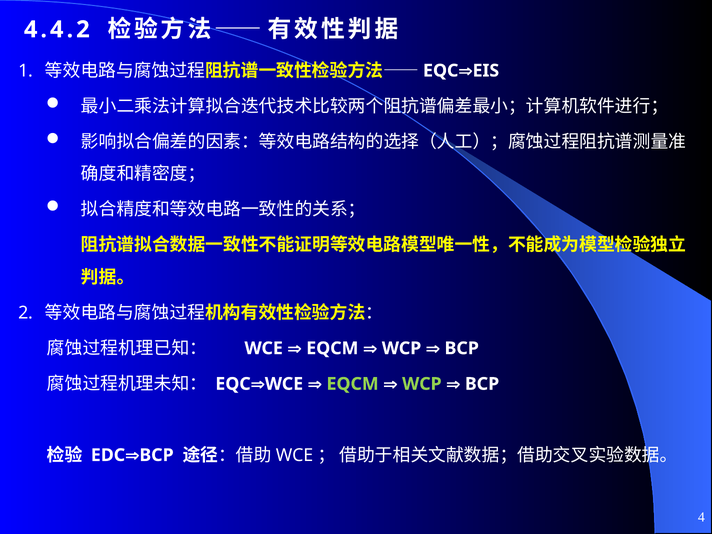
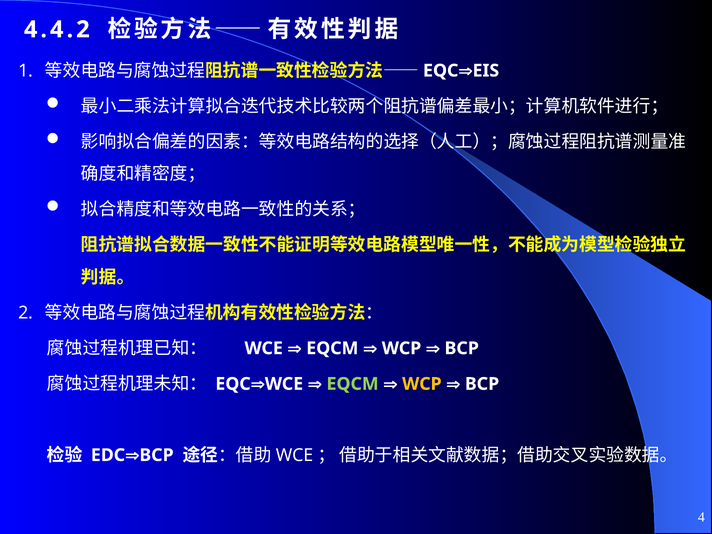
WCP colour: light green -> yellow (422, 384)
